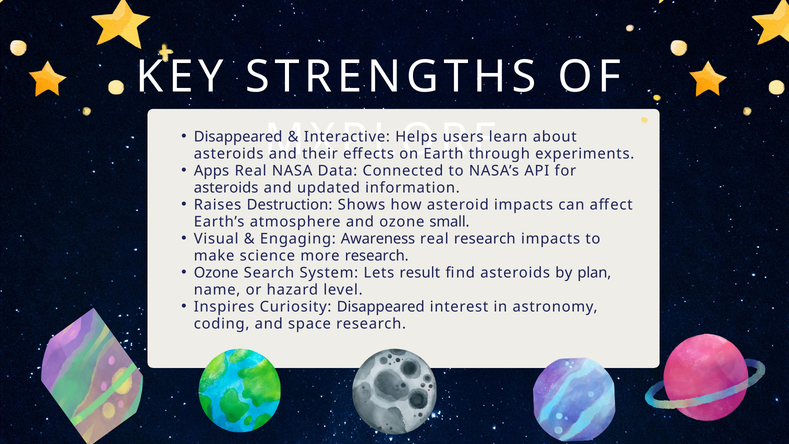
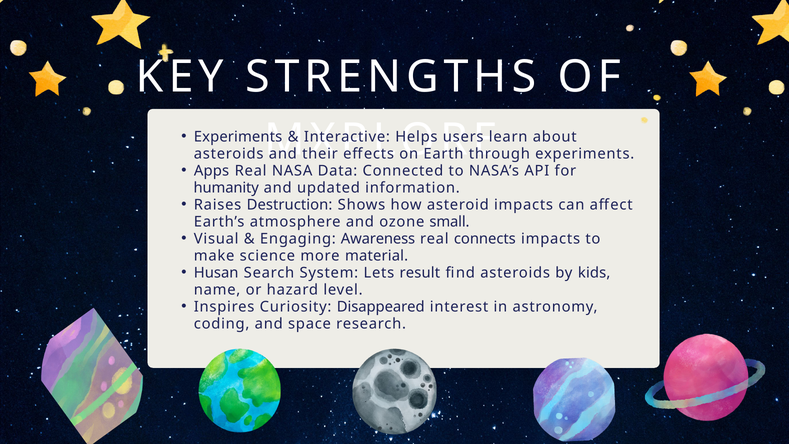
Disappeared: Disappeared -> Experiments (238, 137)
asteroids: asteroids -> humanity (226, 188)
real research: research -> connects (485, 239)
more research: research -> material (377, 256)
Ozone: Ozone -> Husan (216, 273)
plan: plan -> kids (594, 273)
